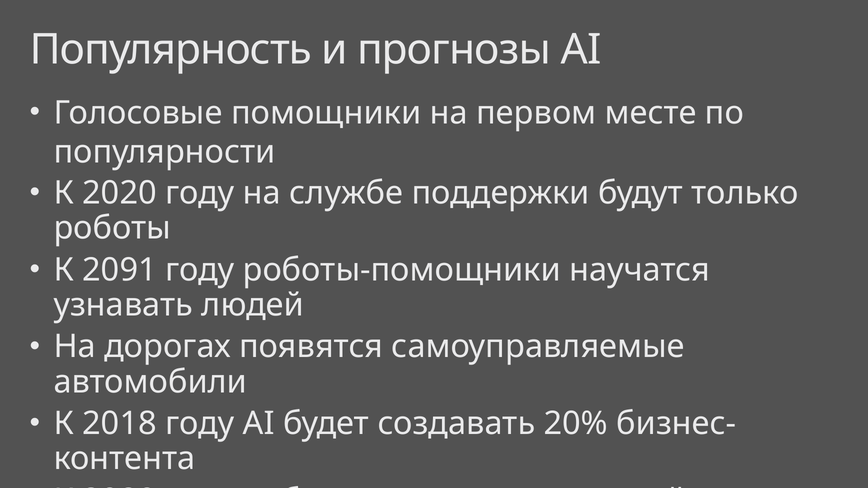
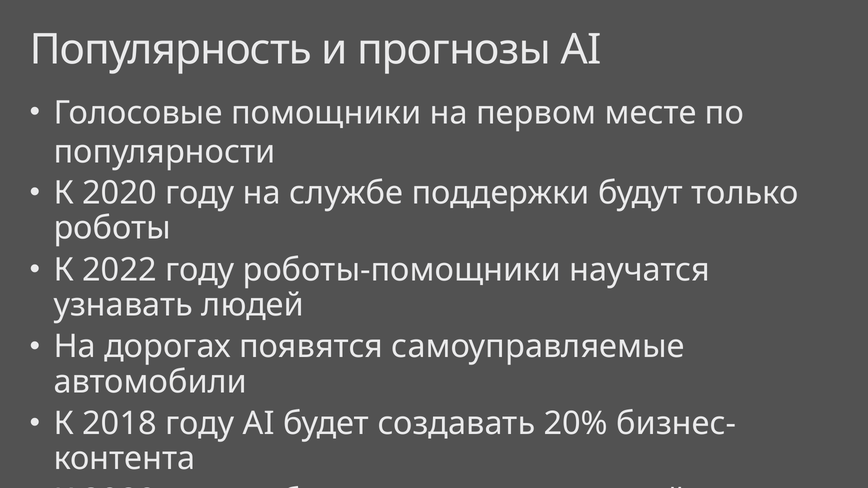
2091: 2091 -> 2022 (120, 270)
